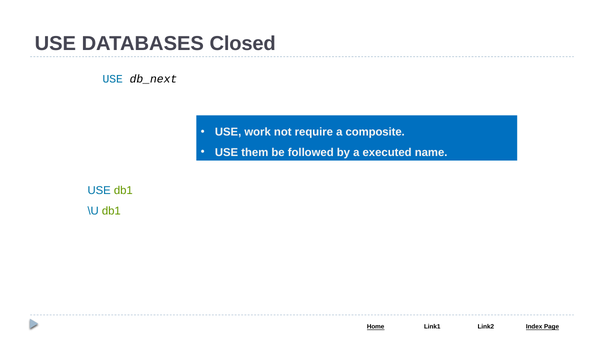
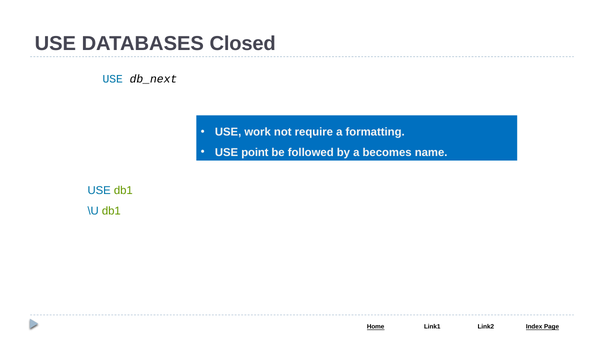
composite: composite -> formatting (375, 132)
them: them -> point (255, 152)
executed: executed -> becomes (387, 152)
